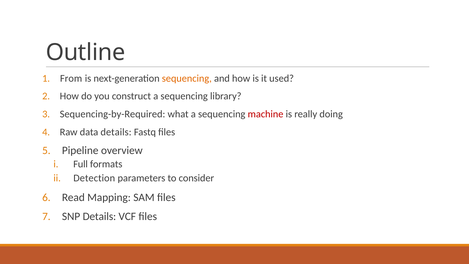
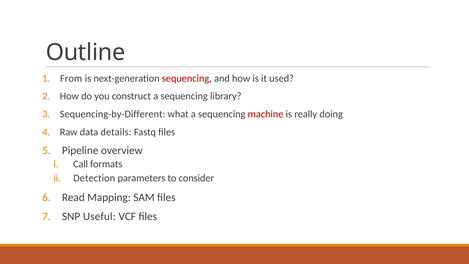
sequencing colour: orange -> red (187, 78)
Sequencing-by-Required: Sequencing-by-Required -> Sequencing-by-Different (113, 114)
Full: Full -> Call (81, 164)
SNP Details: Details -> Useful (99, 216)
